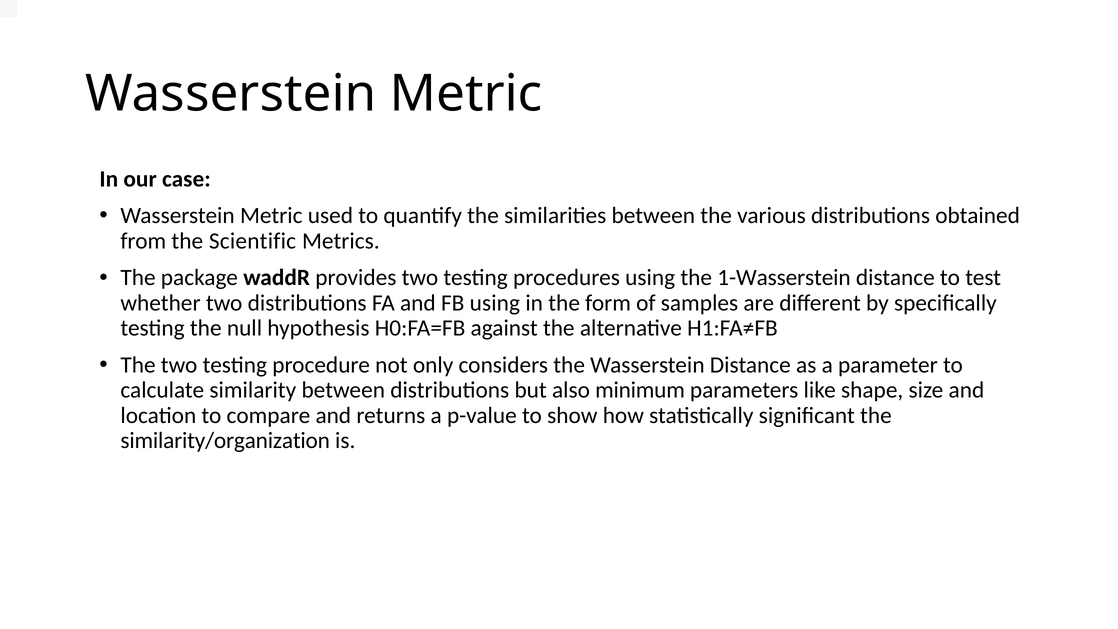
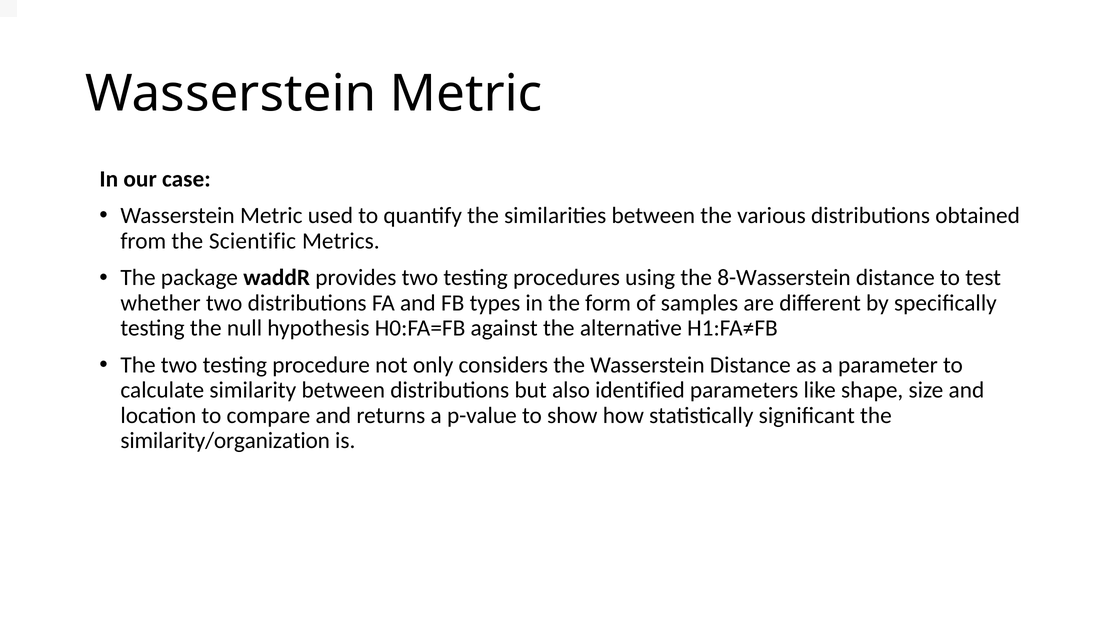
1-Wasserstein: 1-Wasserstein -> 8-Wasserstein (784, 278)
FB using: using -> types (495, 303)
minimum: minimum -> identified (640, 390)
